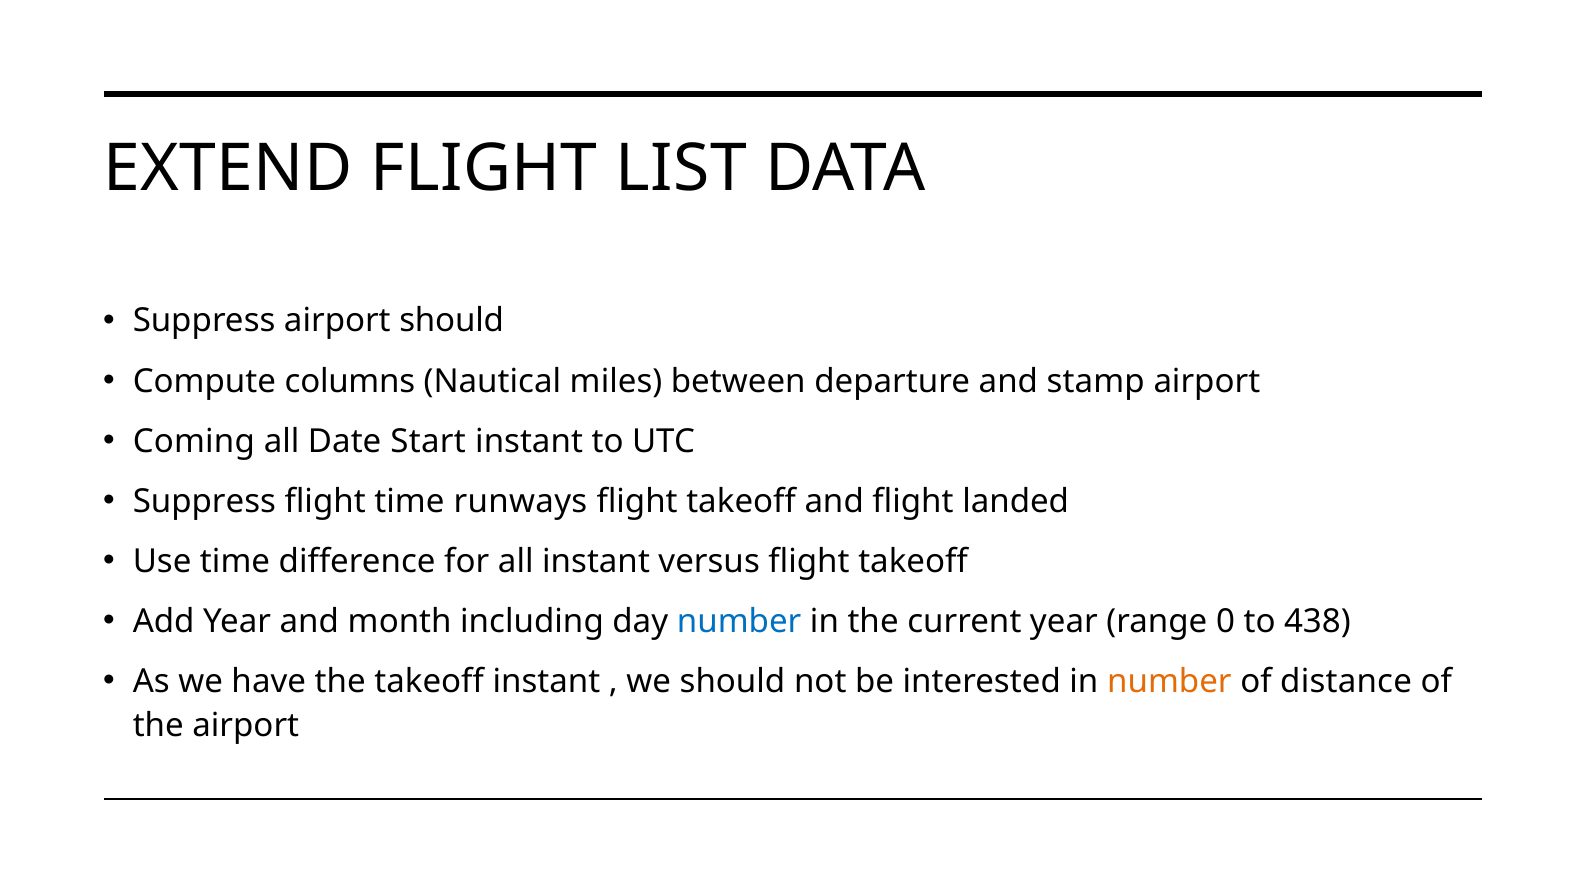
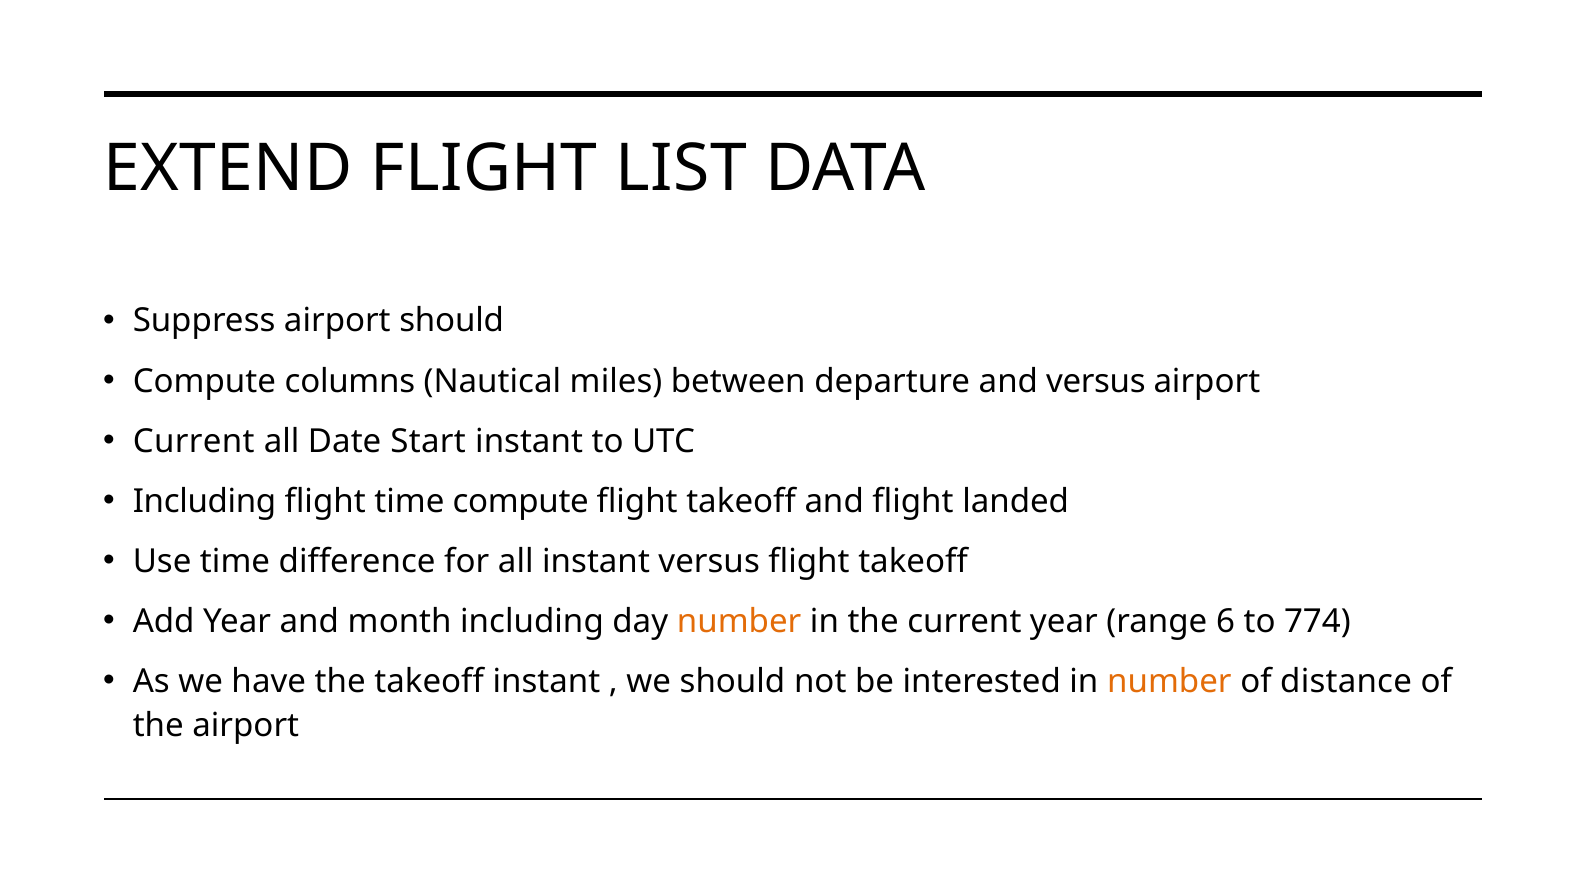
and stamp: stamp -> versus (1096, 381)
Coming: Coming -> Current (194, 441)
Suppress: Suppress -> Including (205, 501)
time runways: runways -> compute (521, 501)
number colour: blue -> orange (739, 622)
0: 0 -> 6 (1225, 622)
438: 438 -> 774 (1317, 622)
